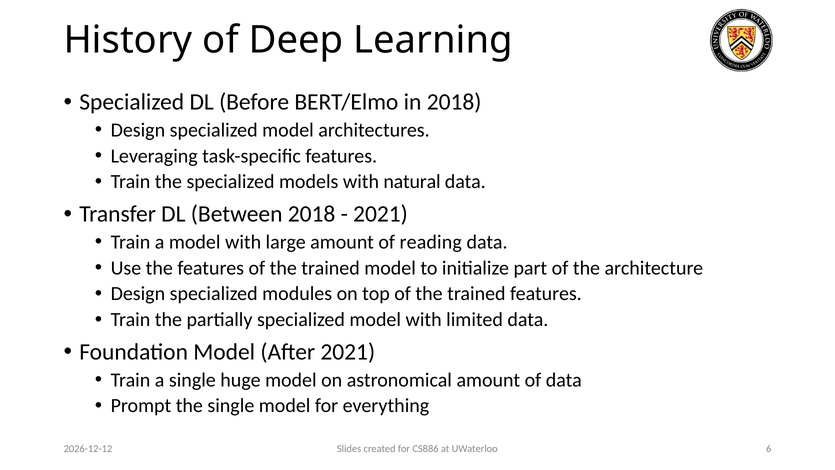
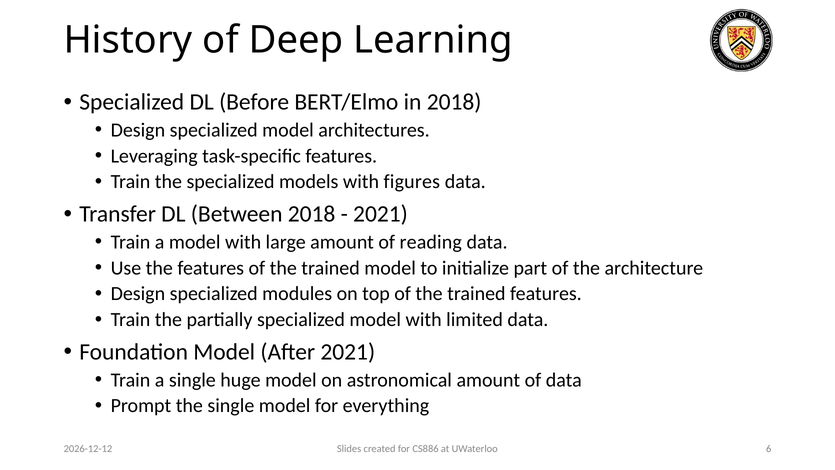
natural: natural -> figures (412, 182)
